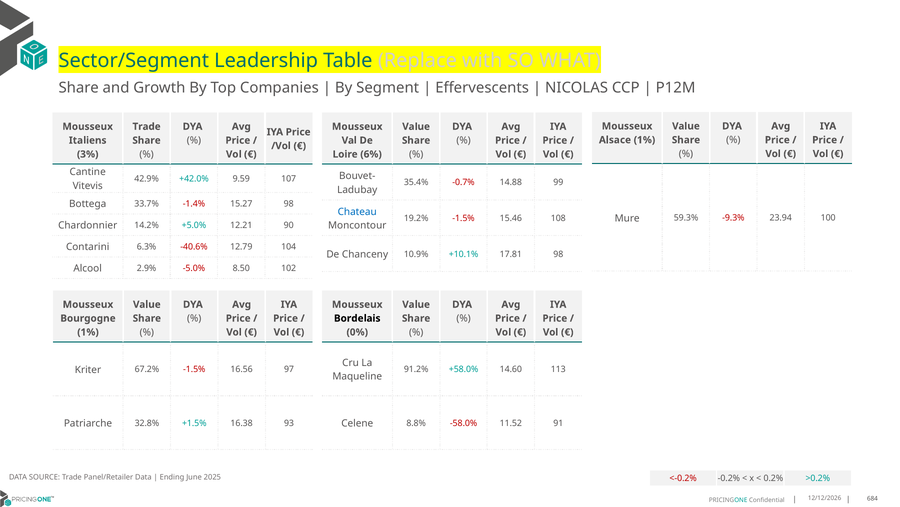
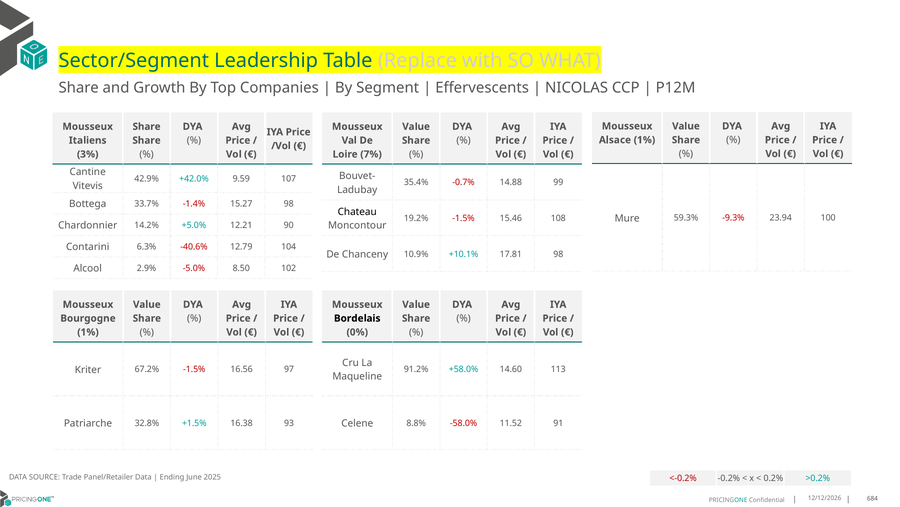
Trade: Trade -> Share (147, 126)
6%: 6% -> 7% (371, 154)
Chateau colour: blue -> black (357, 211)
